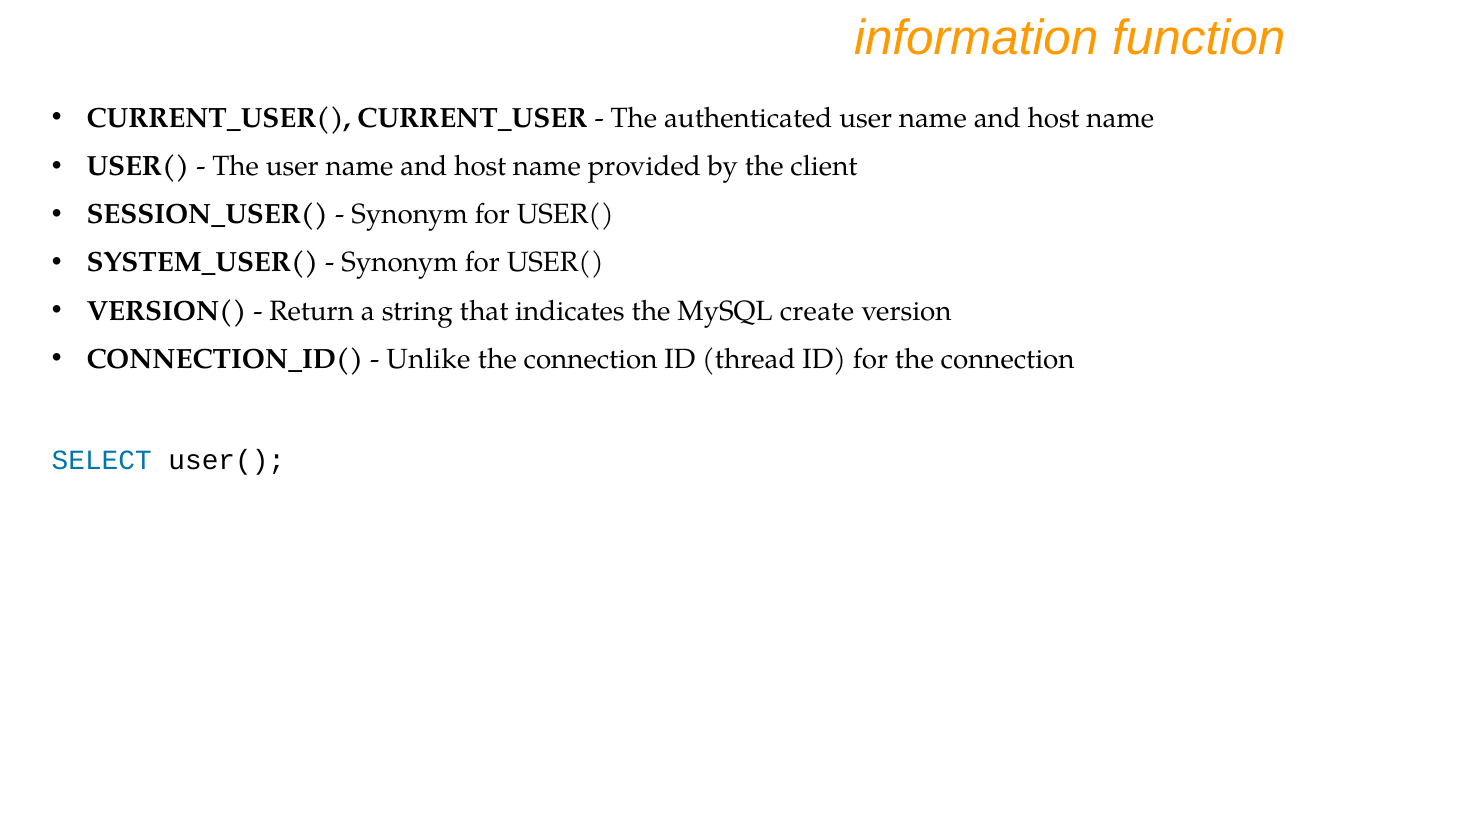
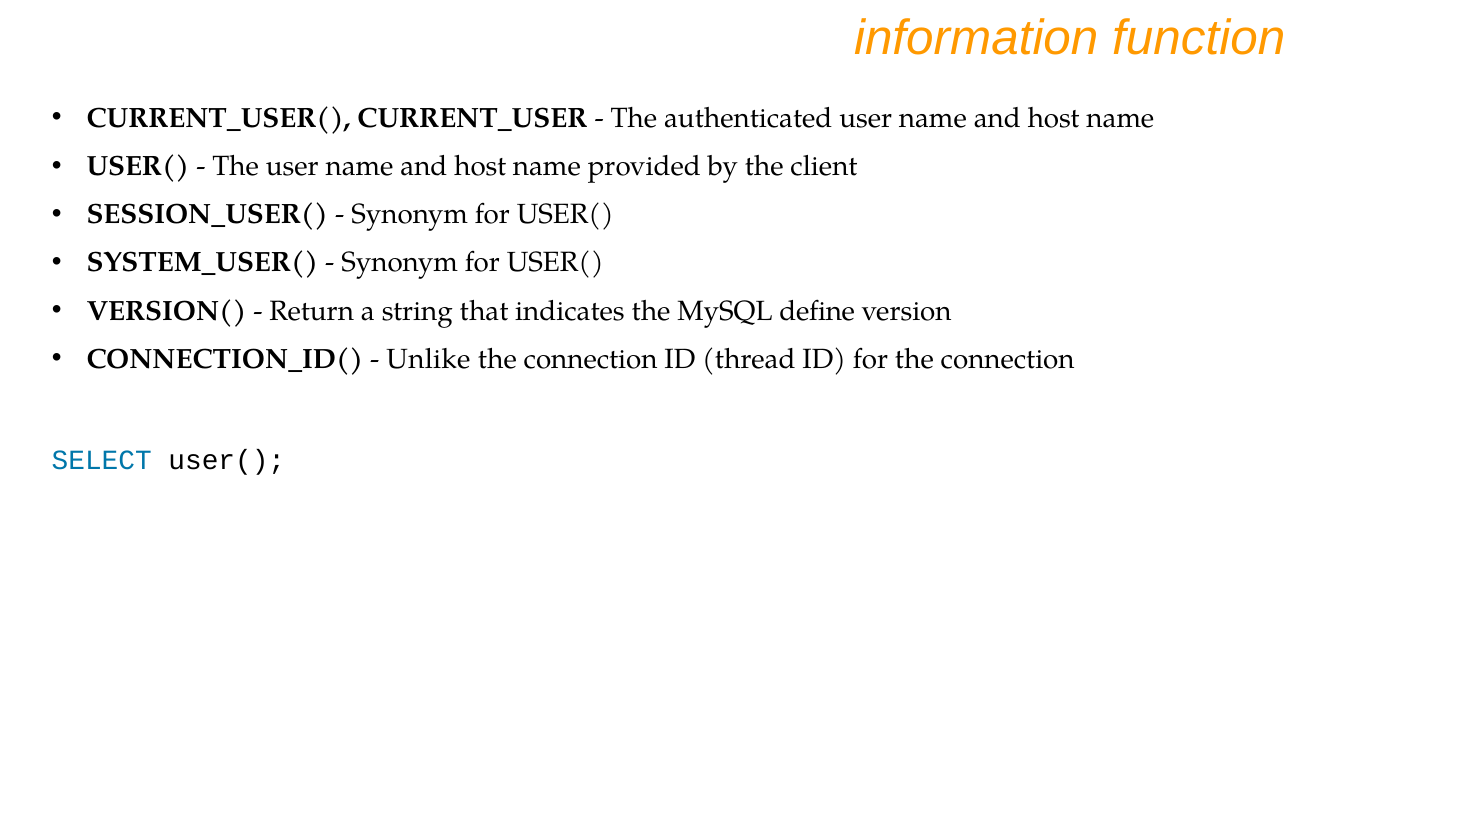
create: create -> define (817, 311)
